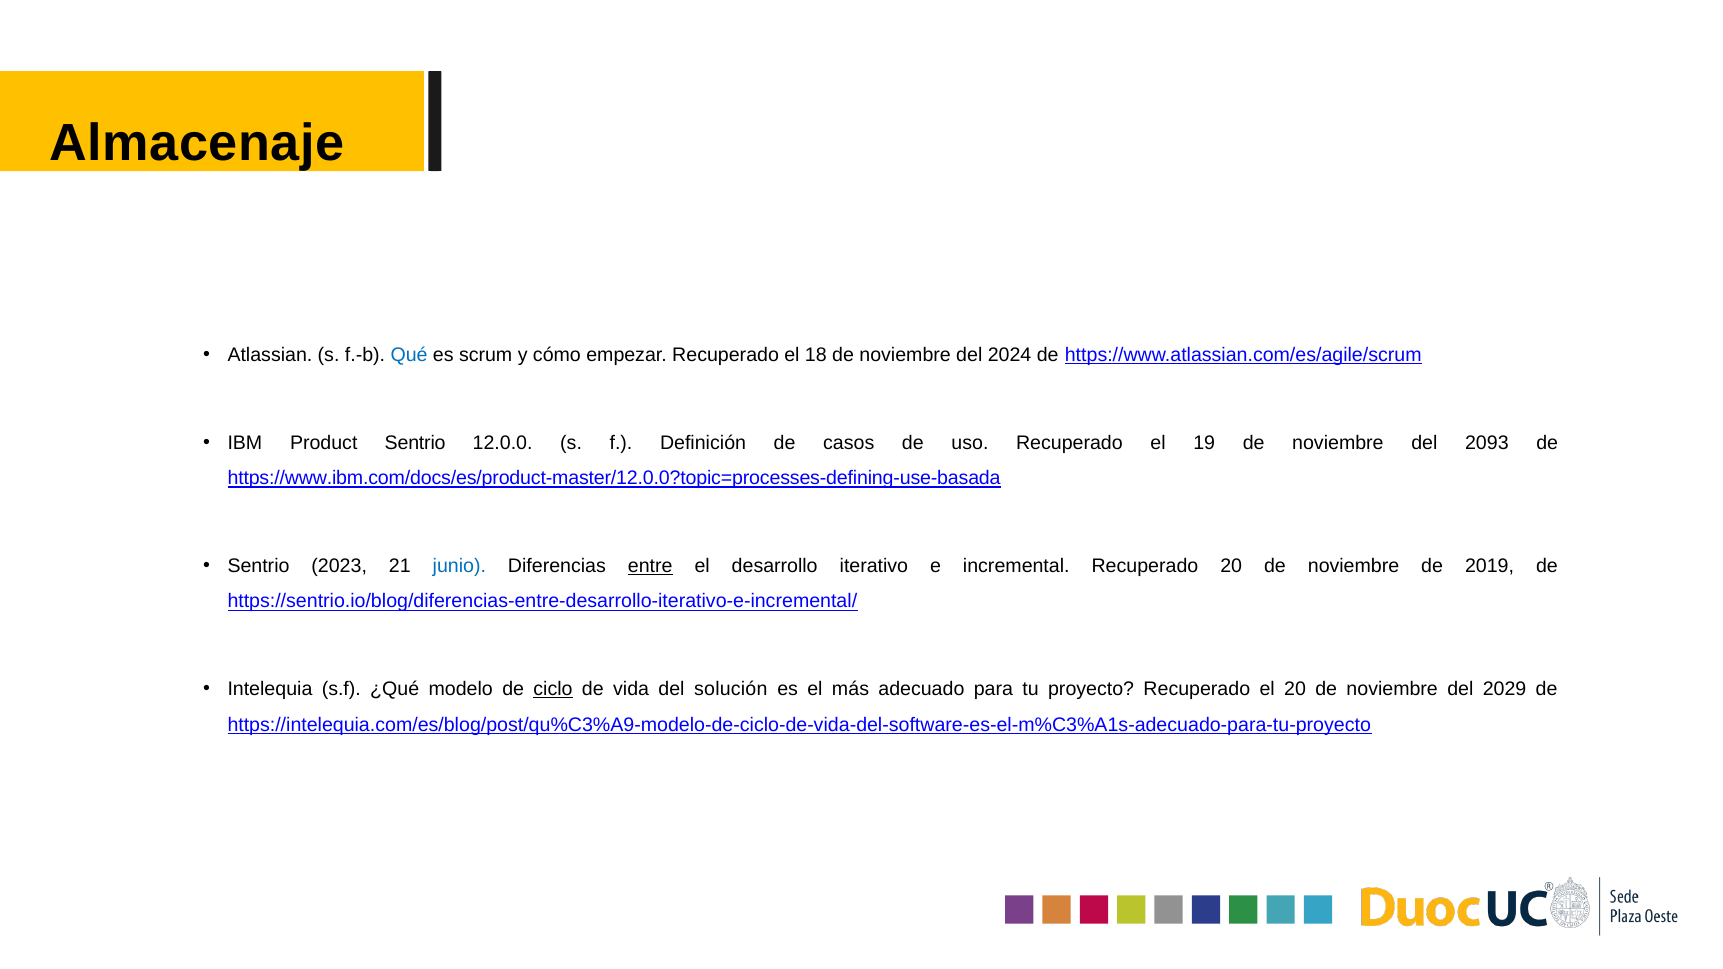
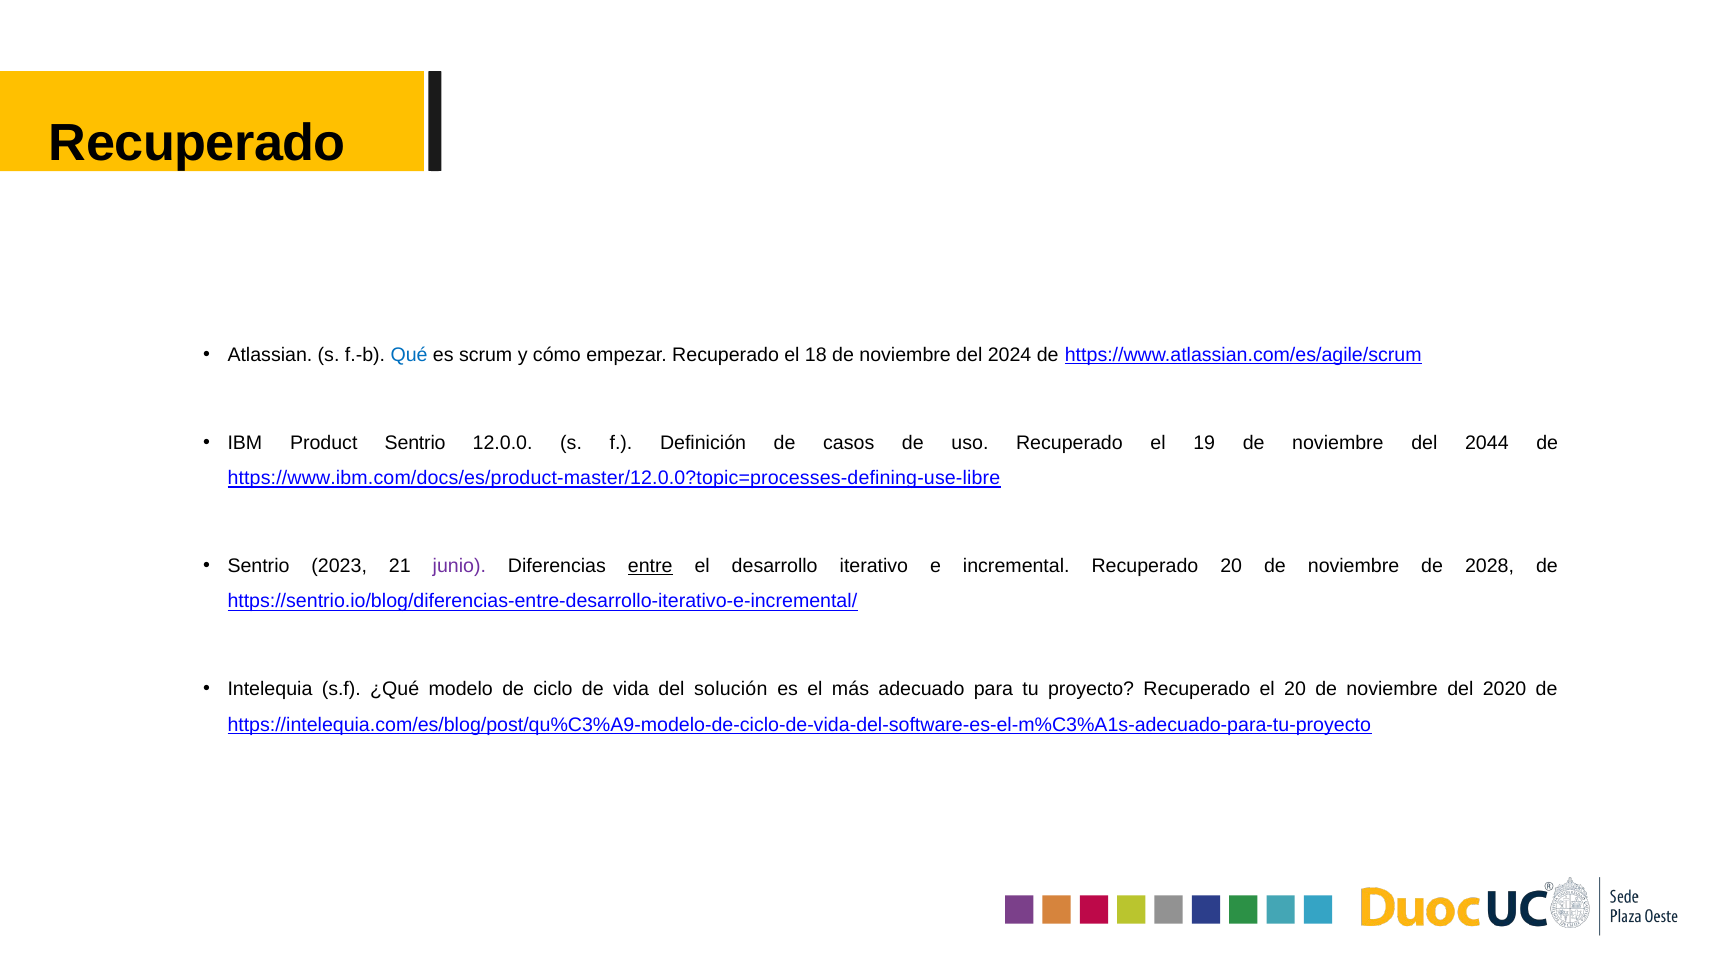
Almacenaje: Almacenaje -> Recuperado (197, 143)
2093: 2093 -> 2044 (1487, 443)
https://www.ibm.com/docs/es/product-master/12.0.0?topic=processes-defining-use-basada: https://www.ibm.com/docs/es/product-master/12.0.0?topic=processes-defining-use-basada -> https://www.ibm.com/docs/es/product-master/12.0.0?topic=processes-defining-use-libre (614, 478)
junio colour: blue -> purple (459, 566)
2019: 2019 -> 2028 (1490, 566)
ciclo underline: present -> none (553, 690)
2029: 2029 -> 2020 (1505, 690)
